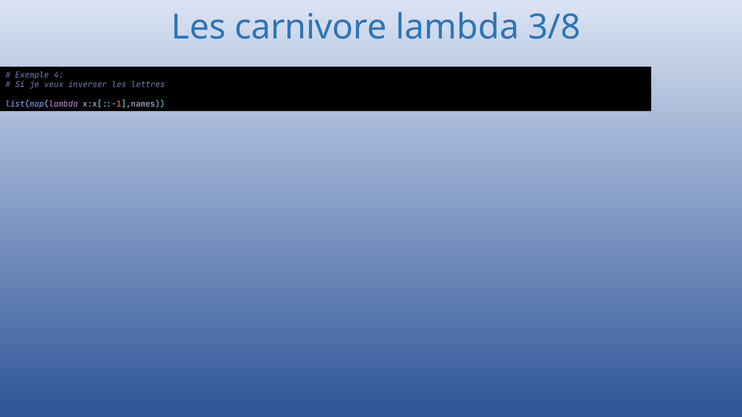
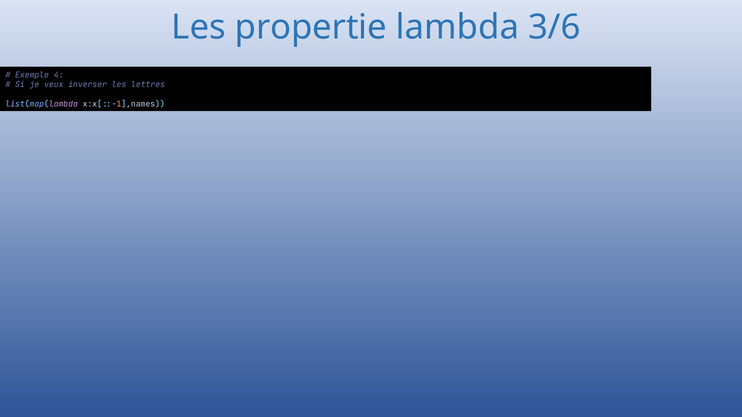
carnivore: carnivore -> propertie (311, 27)
3/8: 3/8 -> 3/6 (554, 27)
